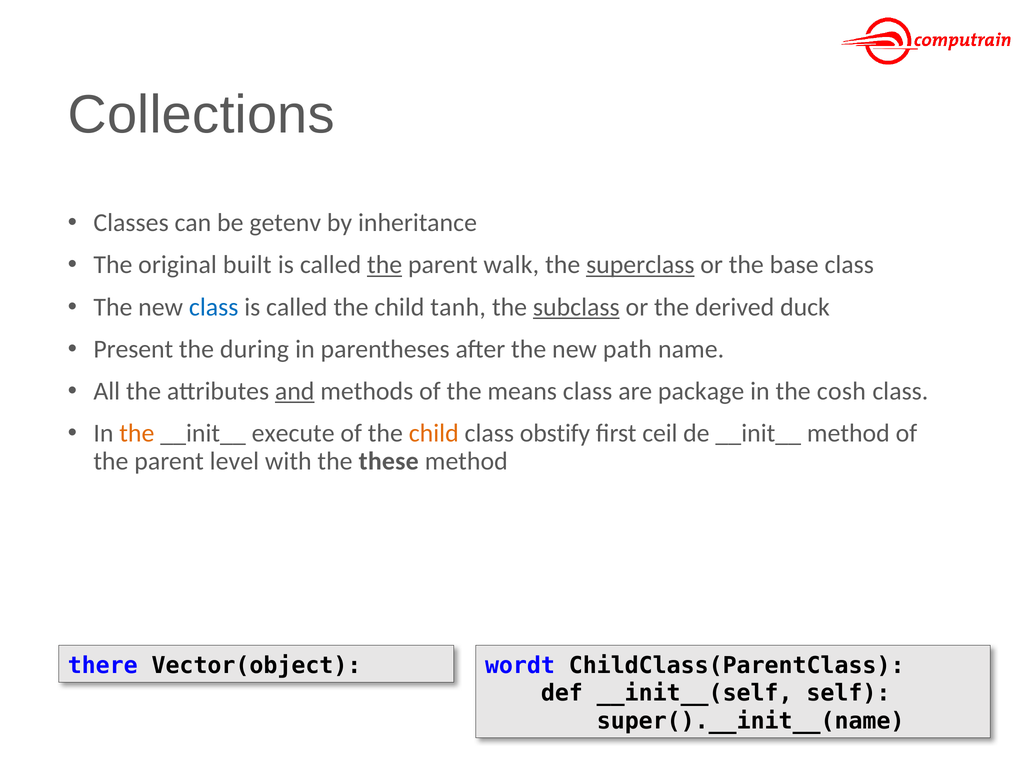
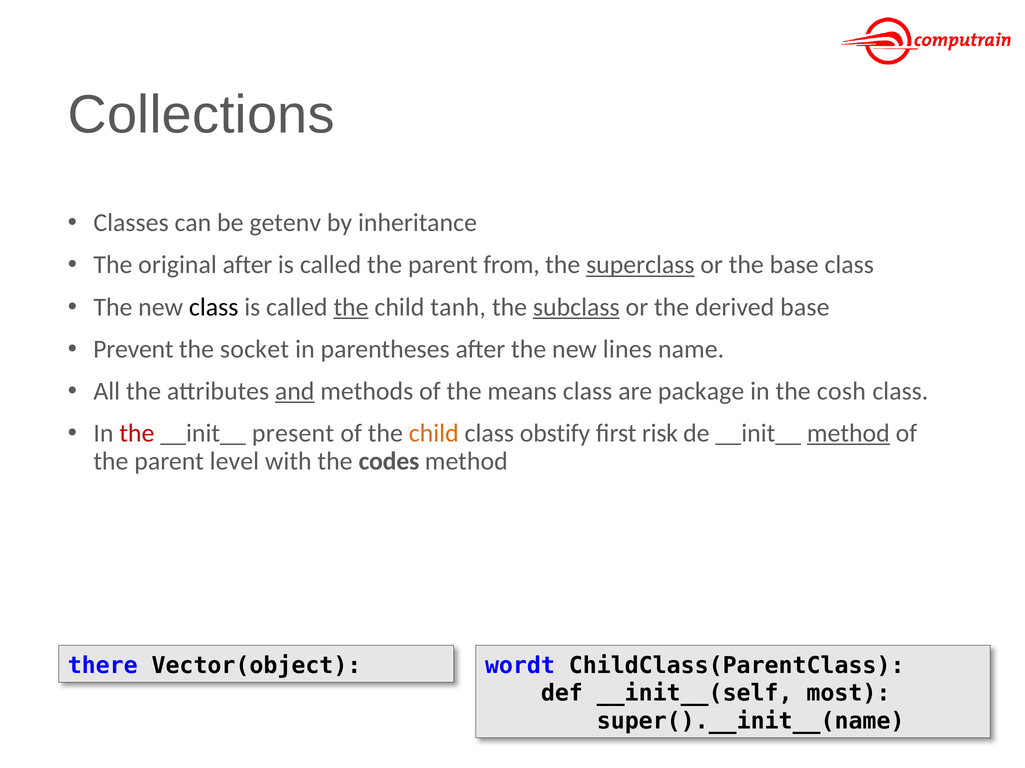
original built: built -> after (248, 265)
the underline: present -> none (385, 265)
walk: walk -> from (512, 265)
class colour: blue -> black (214, 307)
the underline: none -> present (351, 307)
derived duck: duck -> base (805, 307)
Present: Present -> Prevent (133, 349)
during: during -> socket (254, 349)
path: path -> lines (627, 349)
the colour: orange -> red (137, 434)
execute: execute -> present (293, 434)
ceil: ceil -> risk (660, 434)
method underline: none -> present (848, 434)
these: these -> codes (389, 462)
self: self -> most (848, 694)
